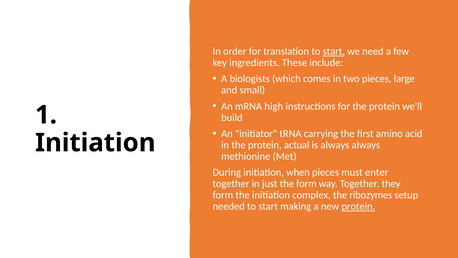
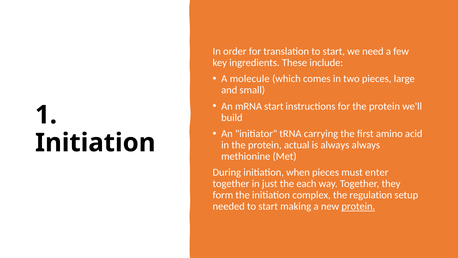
start underline: present -> none (334, 51)
biologists: biologists -> molecule (250, 79)
mRNA high: high -> start (274, 106)
the form: form -> each (306, 184)
ribozymes: ribozymes -> regulation (371, 195)
